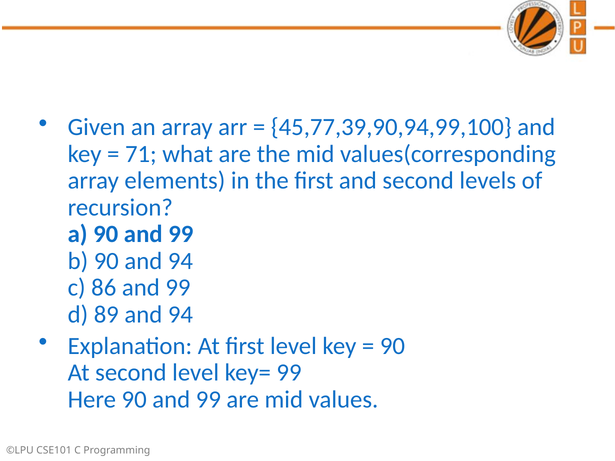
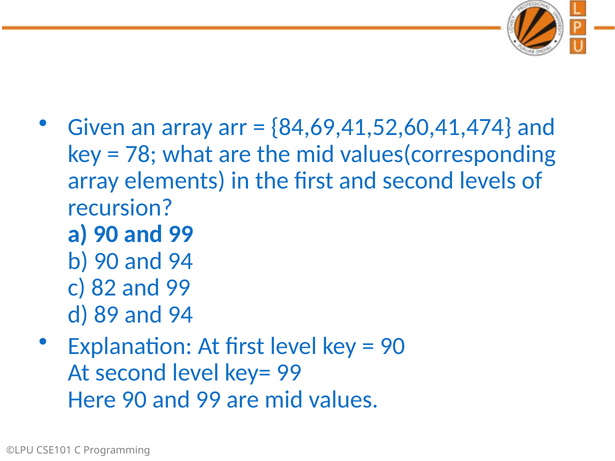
45,77,39,90,94,99,100: 45,77,39,90,94,99,100 -> 84,69,41,52,60,41,474 (391, 127)
71: 71 -> 78 (141, 154)
86: 86 -> 82 (104, 288)
